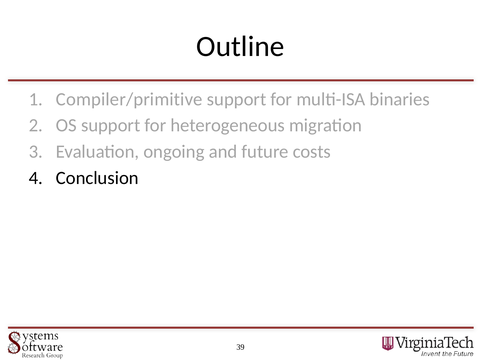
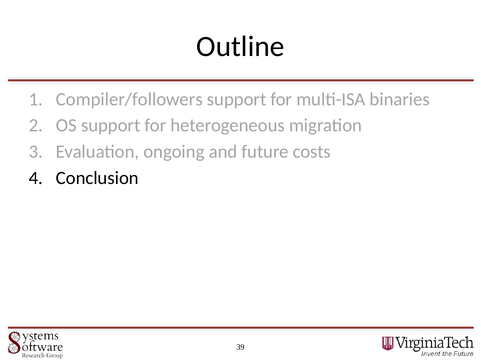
Compiler/primitive: Compiler/primitive -> Compiler/followers (129, 99)
